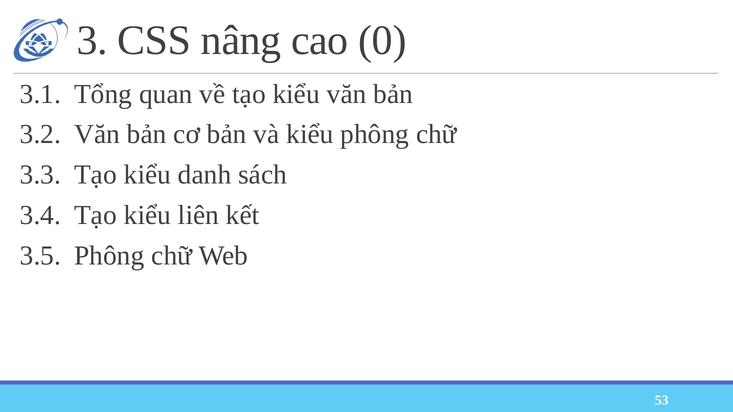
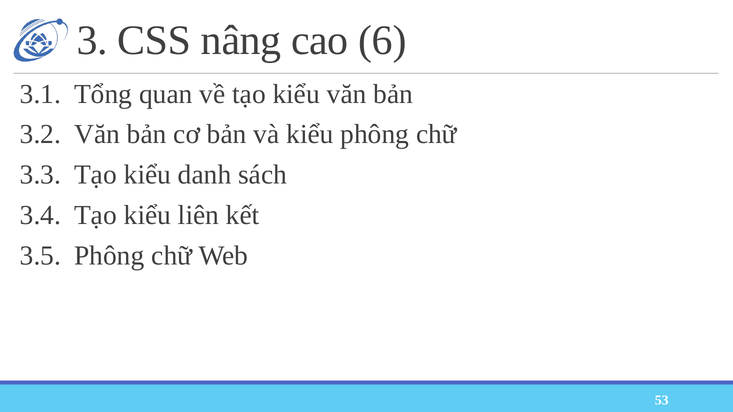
0: 0 -> 6 (382, 40)
